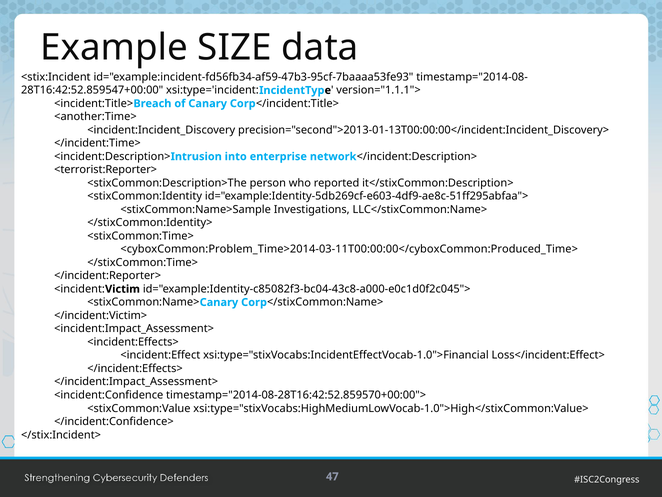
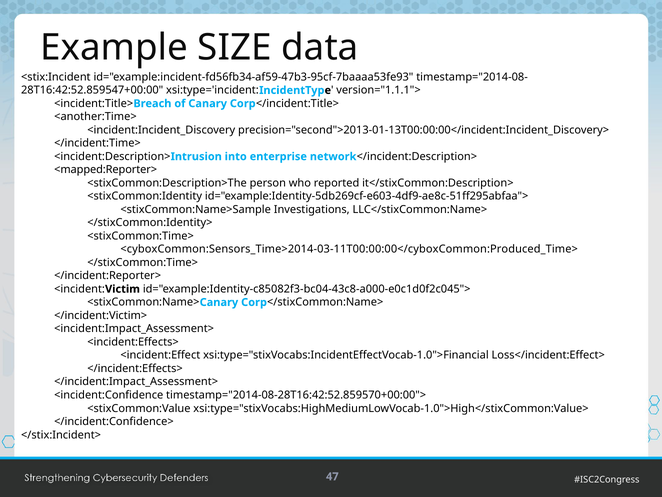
<terrorist:Reporter>: <terrorist:Reporter> -> <mapped:Reporter> (106, 170)
<cyboxCommon:Problem_Time>2014-03-11T00:00:00</cyboxCommon:Produced_Time>: <cyboxCommon:Problem_Time>2014-03-11T00:00:00</cyboxCommon:Produced_Time> -> <cyboxCommon:Sensors_Time>2014-03-11T00:00:00</cyboxCommon:Produced_Time> (349, 249)
